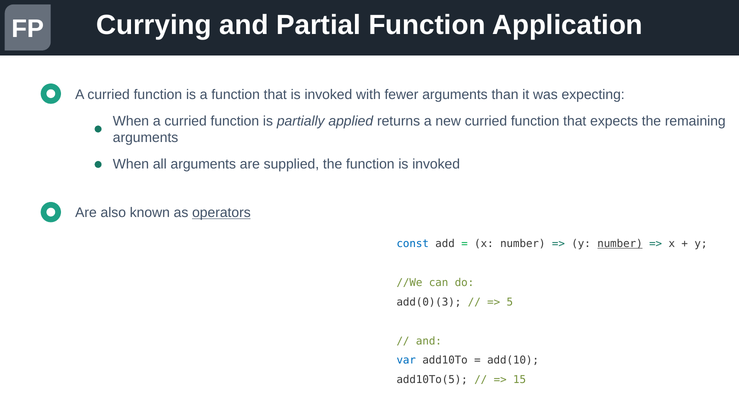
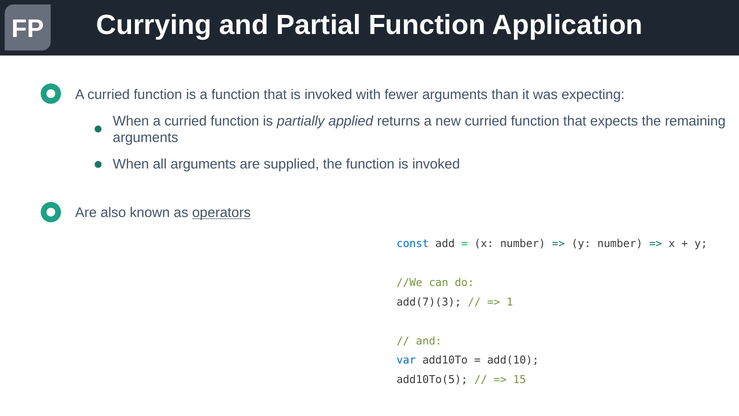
number underline: present -> none (620, 244)
add(0)(3: add(0)(3 -> add(7)(3 (429, 302)
5: 5 -> 1 (510, 302)
